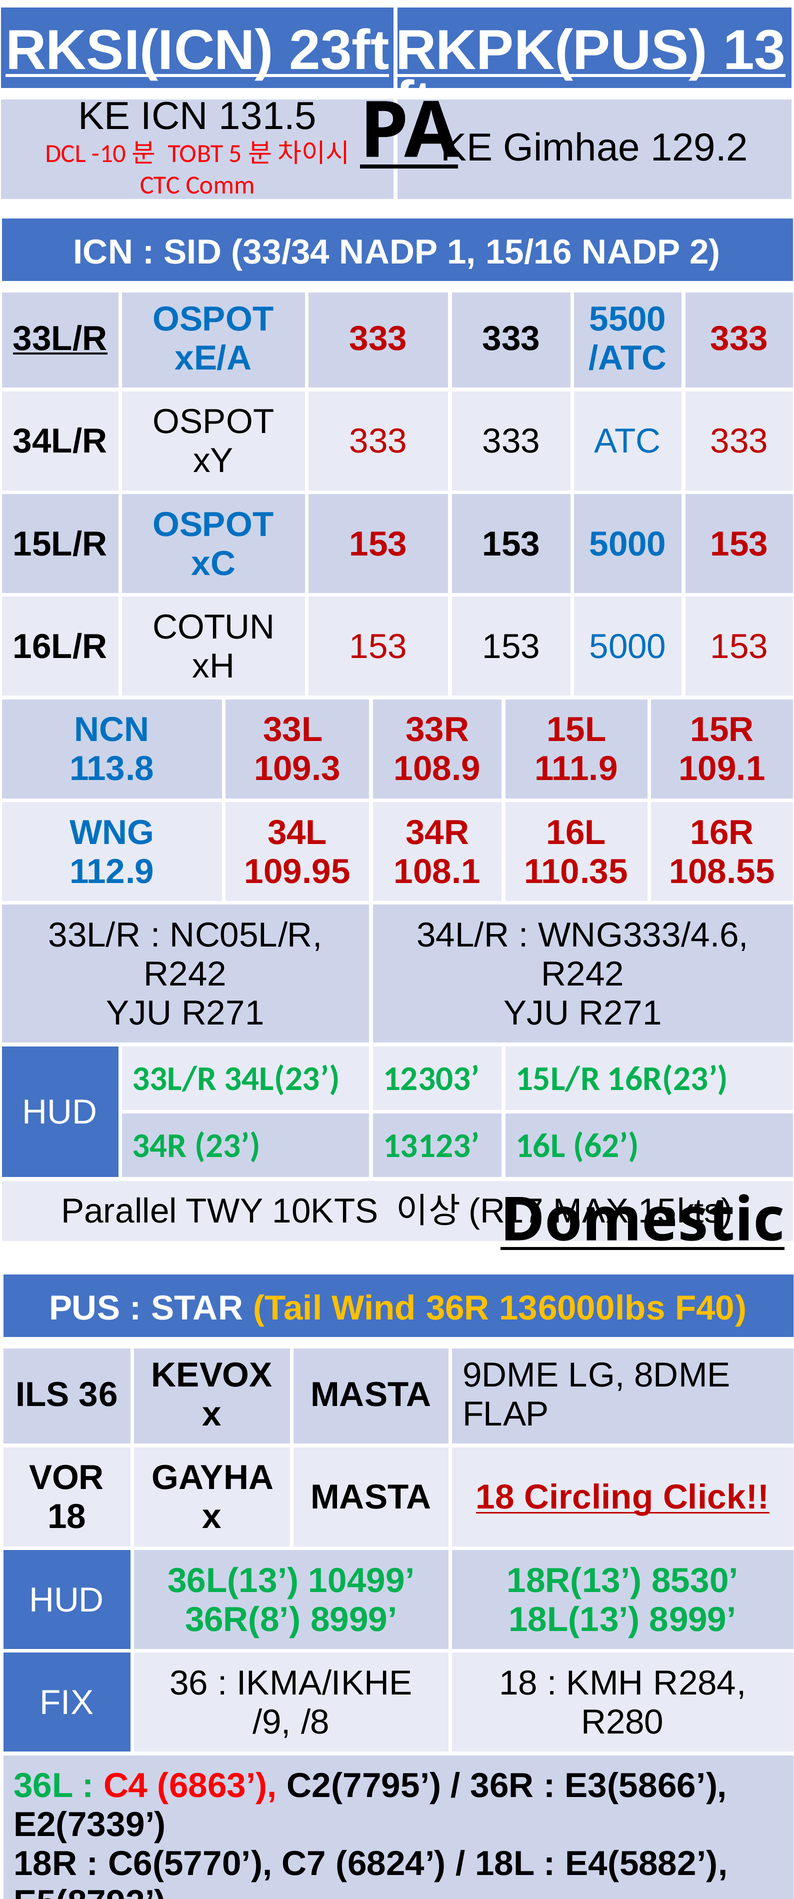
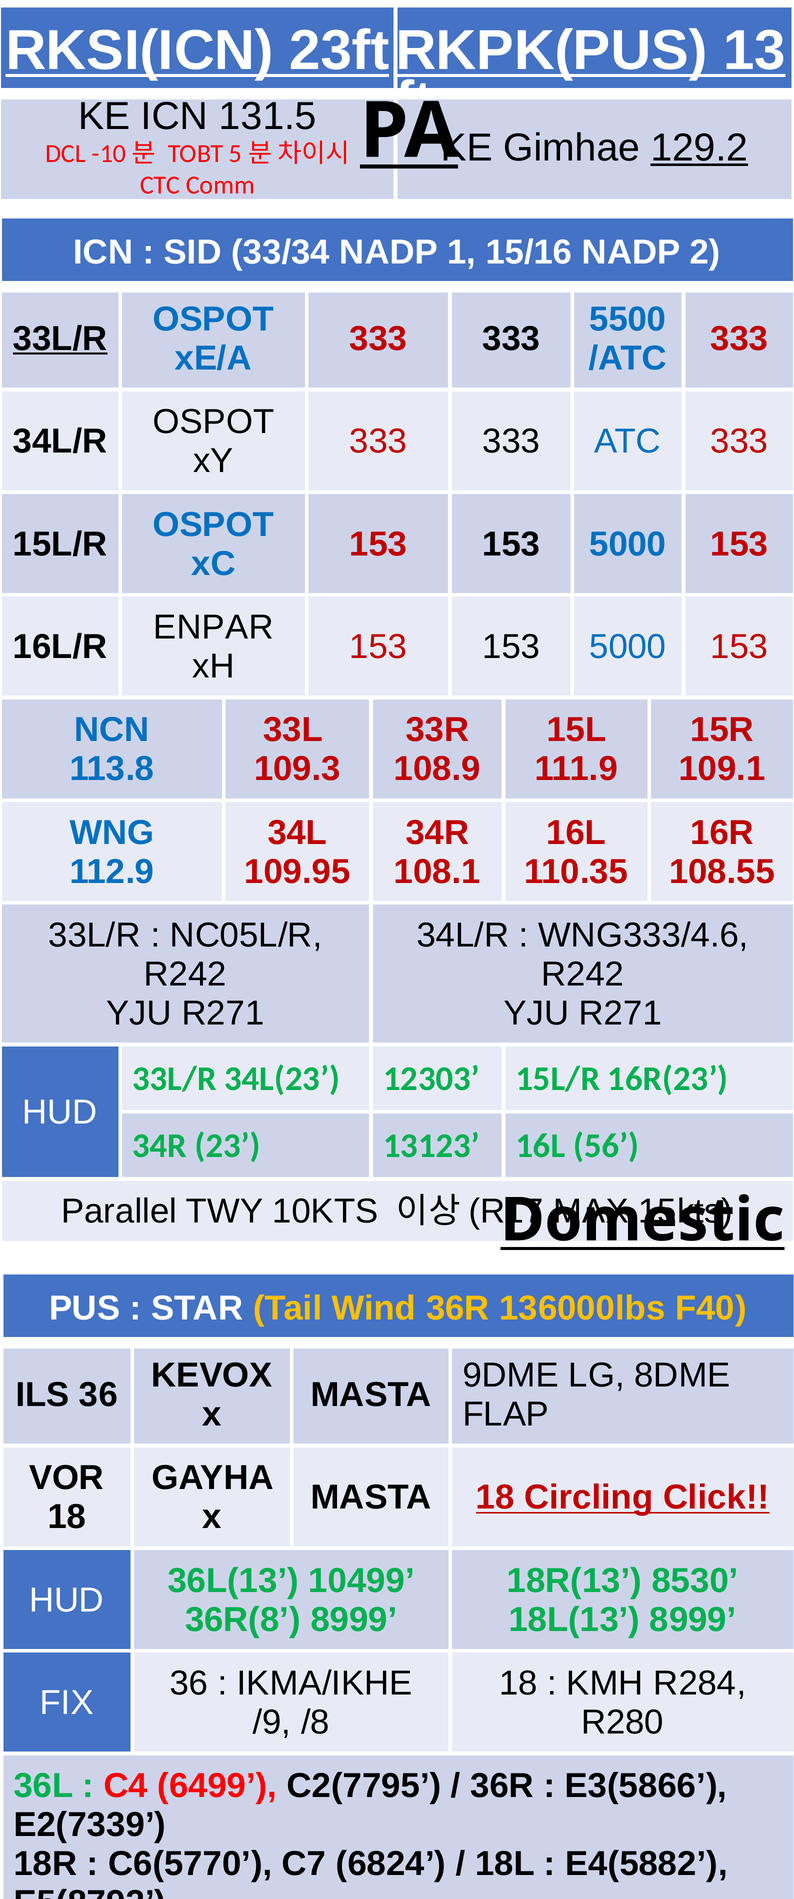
129.2 underline: none -> present (699, 148)
COTUN: COTUN -> ENPAR (213, 628)
62: 62 -> 56 (606, 1146)
6863: 6863 -> 6499 (217, 1787)
